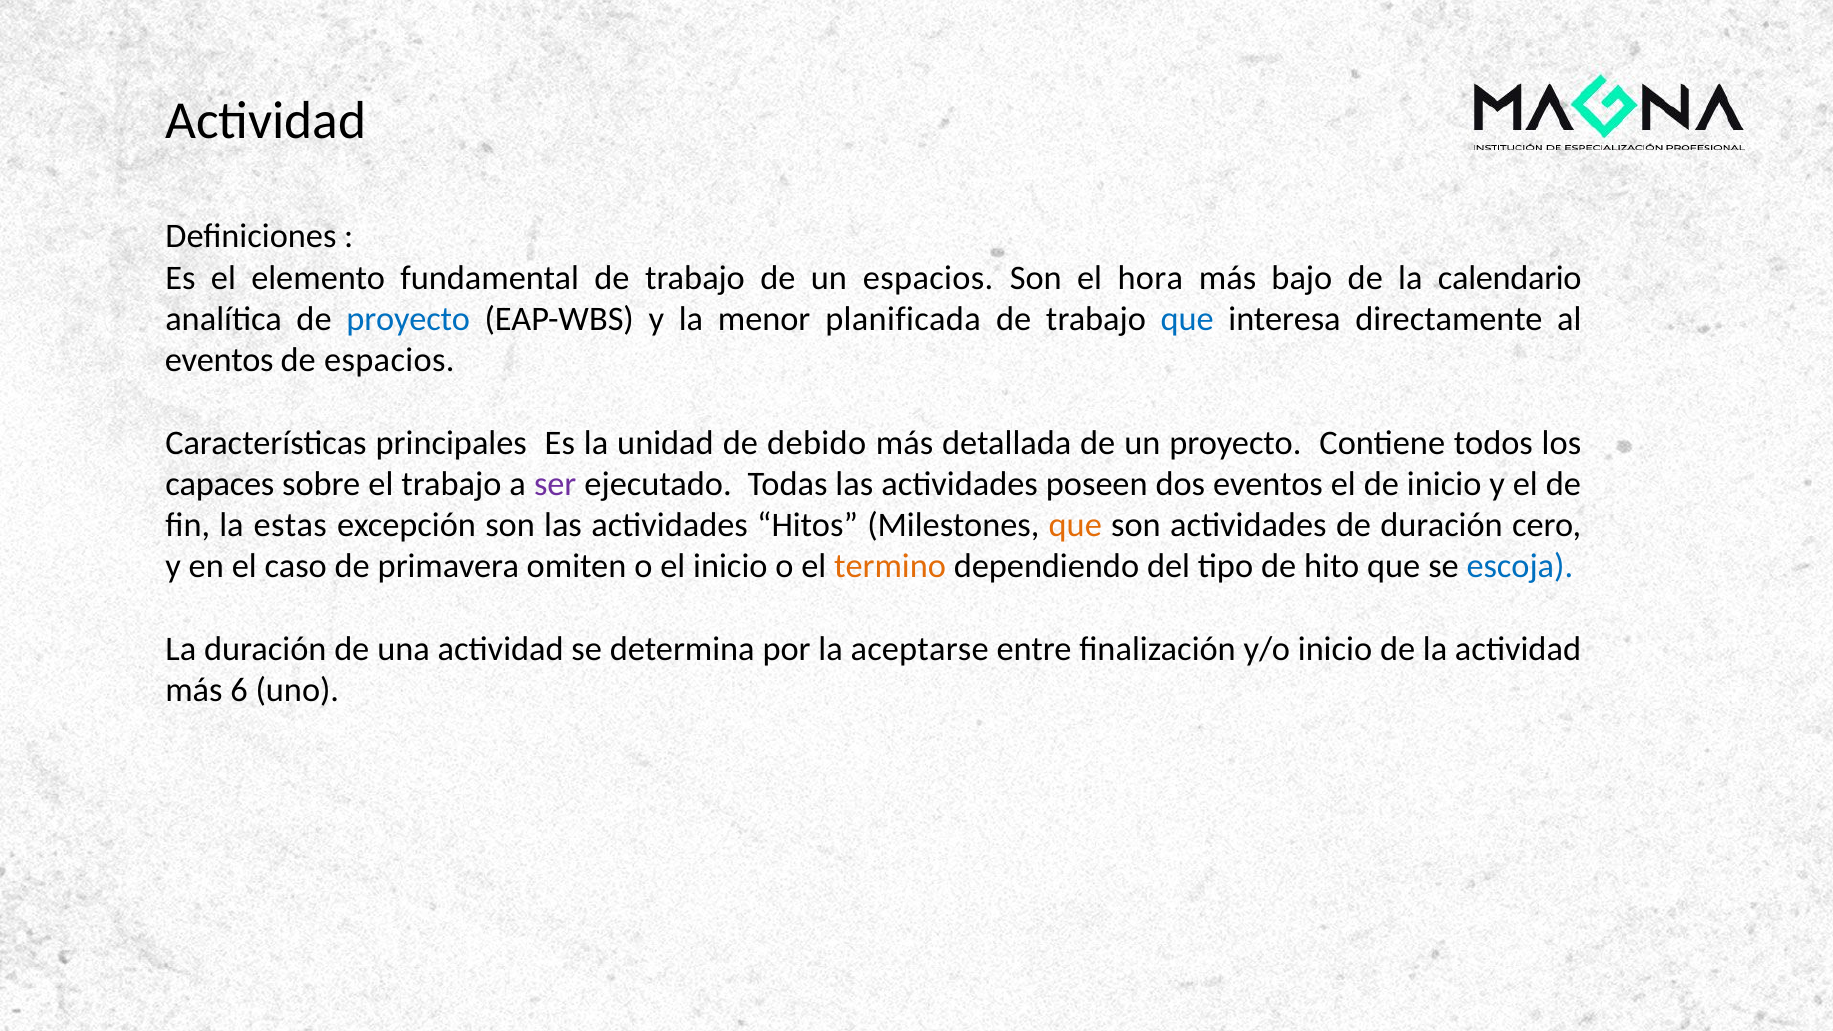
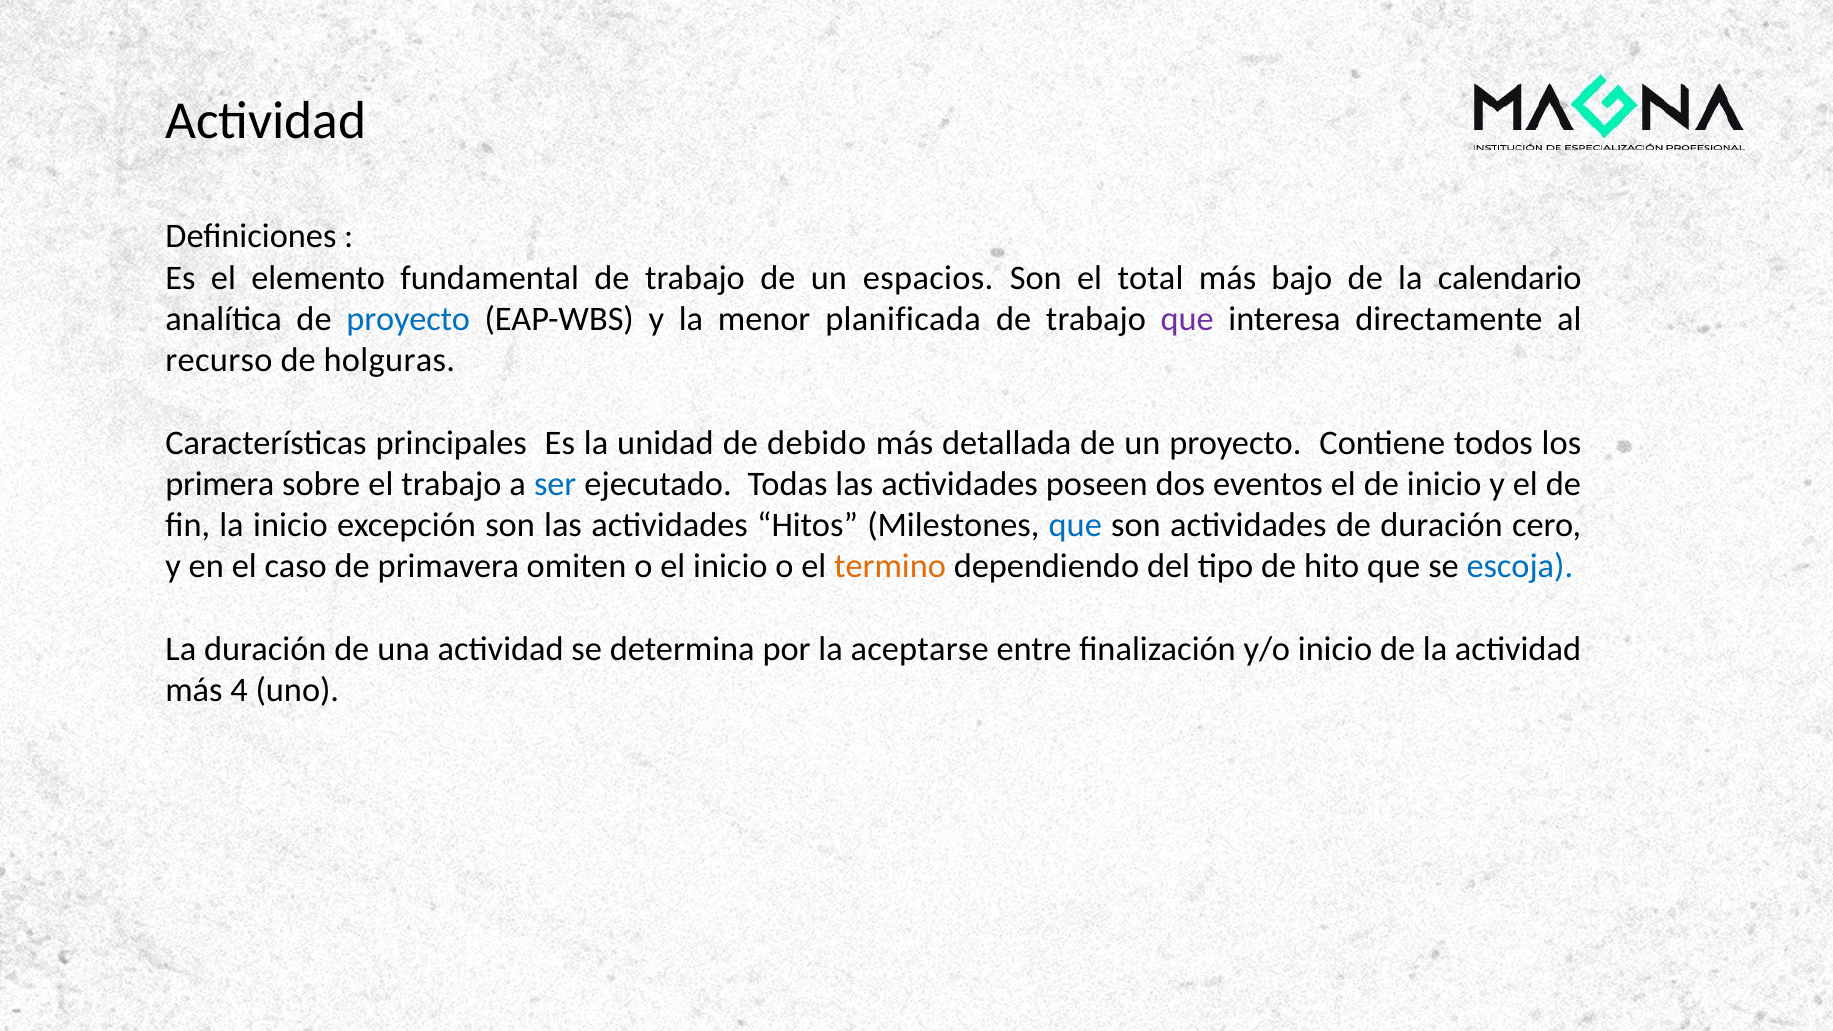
hora: hora -> total (1150, 278)
que colour: blue -> purple (1187, 319)
eventos: eventos -> recurso (219, 360)
de espacios: espacios -> holguras (389, 360)
capaces: capaces -> primera (220, 484)
ser colour: purple -> blue (555, 484)
la estas: estas -> inicio (290, 525)
que colour: orange -> blue (1075, 525)
6: 6 -> 4 (239, 690)
